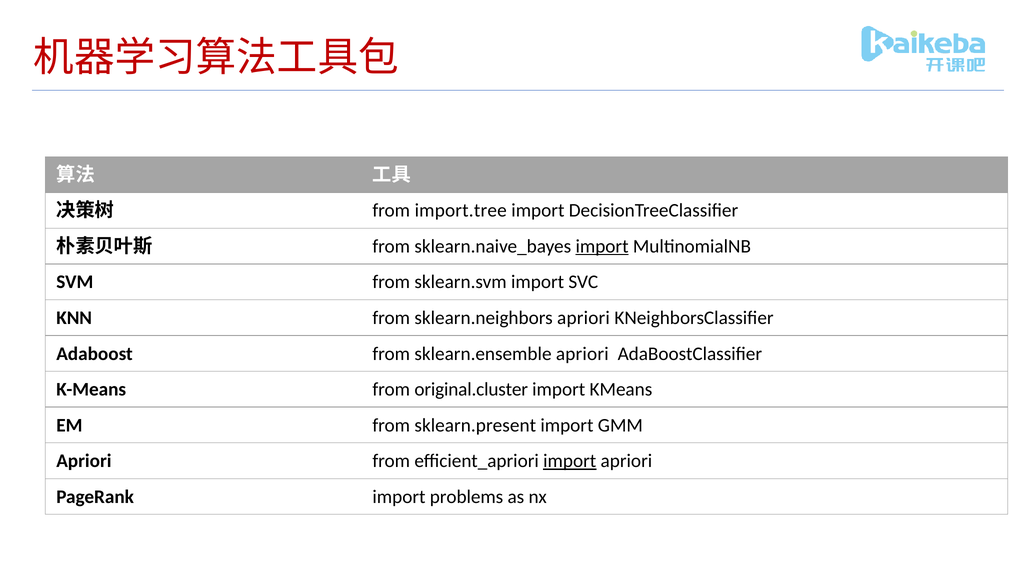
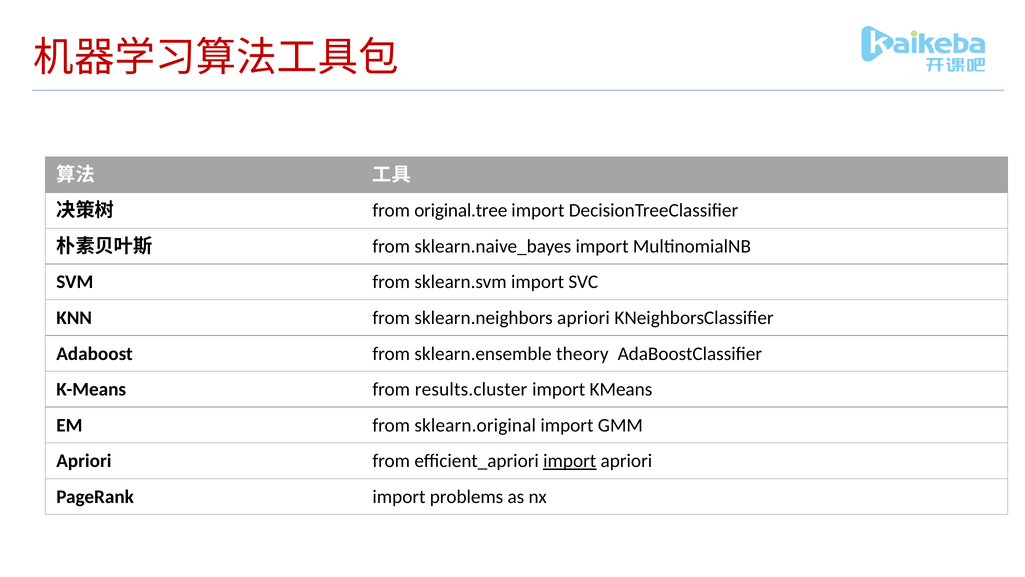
import.tree: import.tree -> original.tree (461, 210)
import underline: present -> none (602, 246)
sklearn.ensemble apriori: apriori -> theory (582, 353)
original.cluster: original.cluster -> results.cluster (471, 389)
sklearn.present: sklearn.present -> sklearn.original (475, 425)
